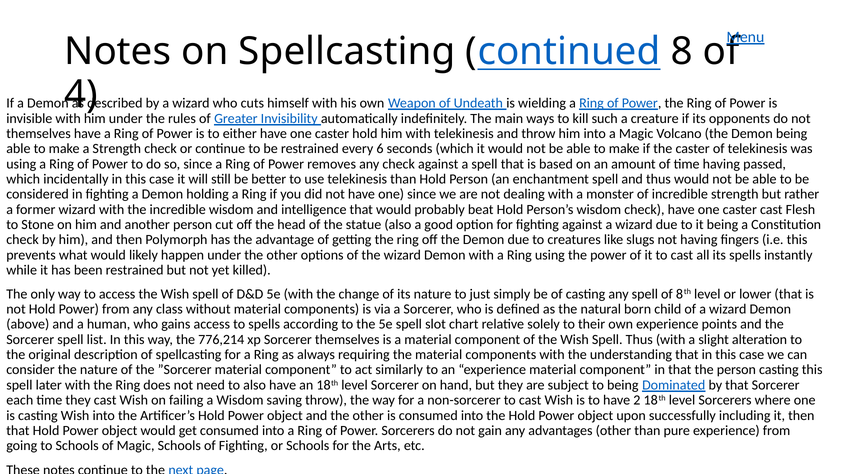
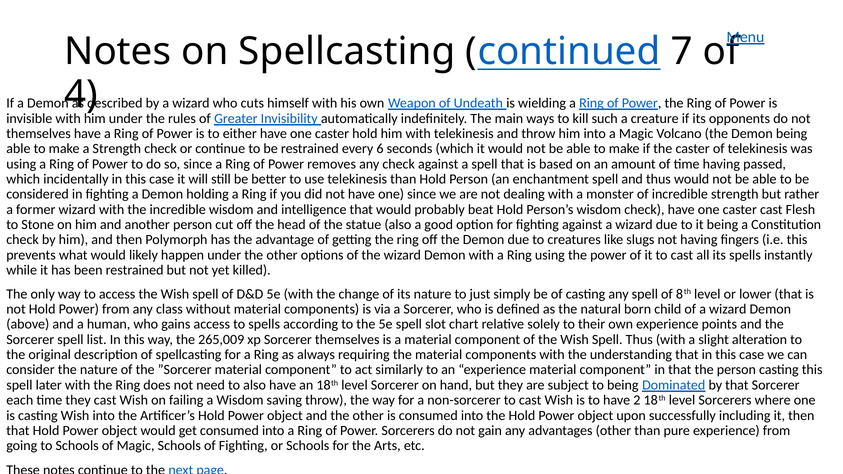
8: 8 -> 7 (682, 52)
776,214: 776,214 -> 265,009 (221, 340)
